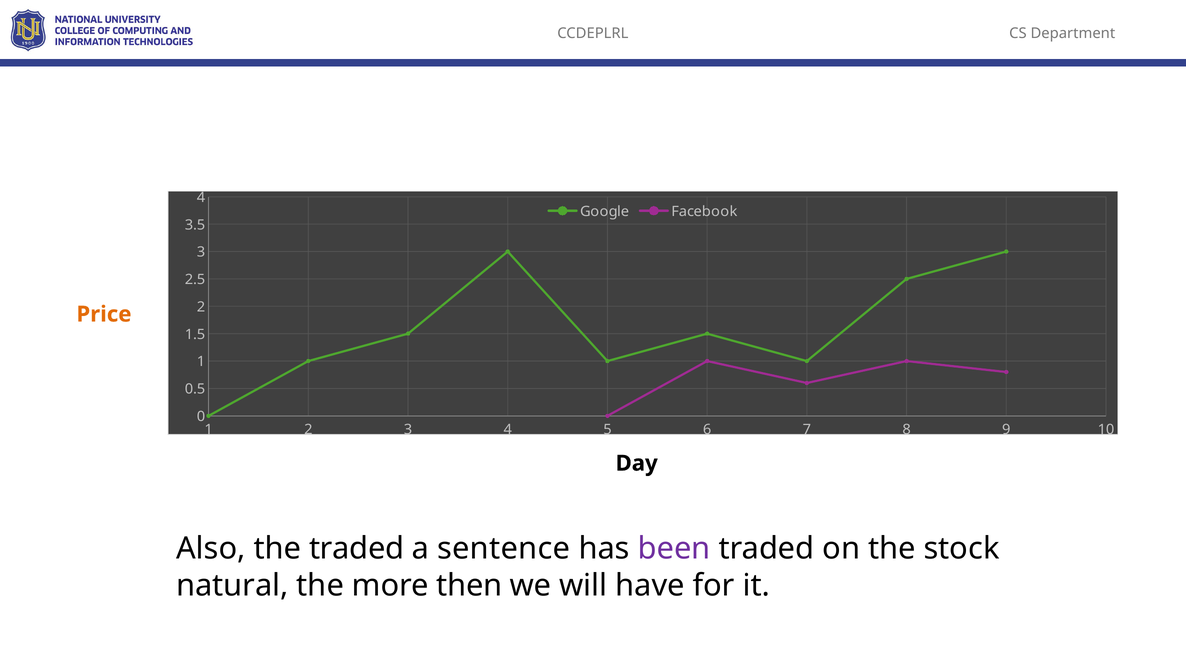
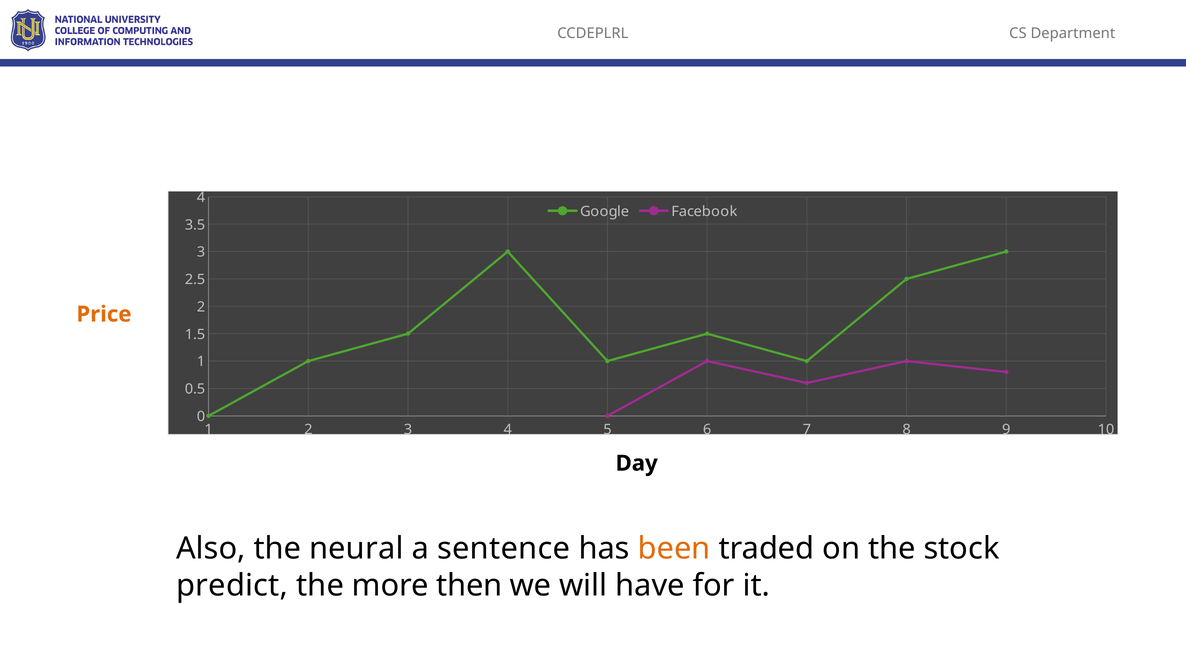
the traded: traded -> neural (356, 549)
been colour: purple -> orange (674, 549)
natural: natural -> predict (232, 586)
